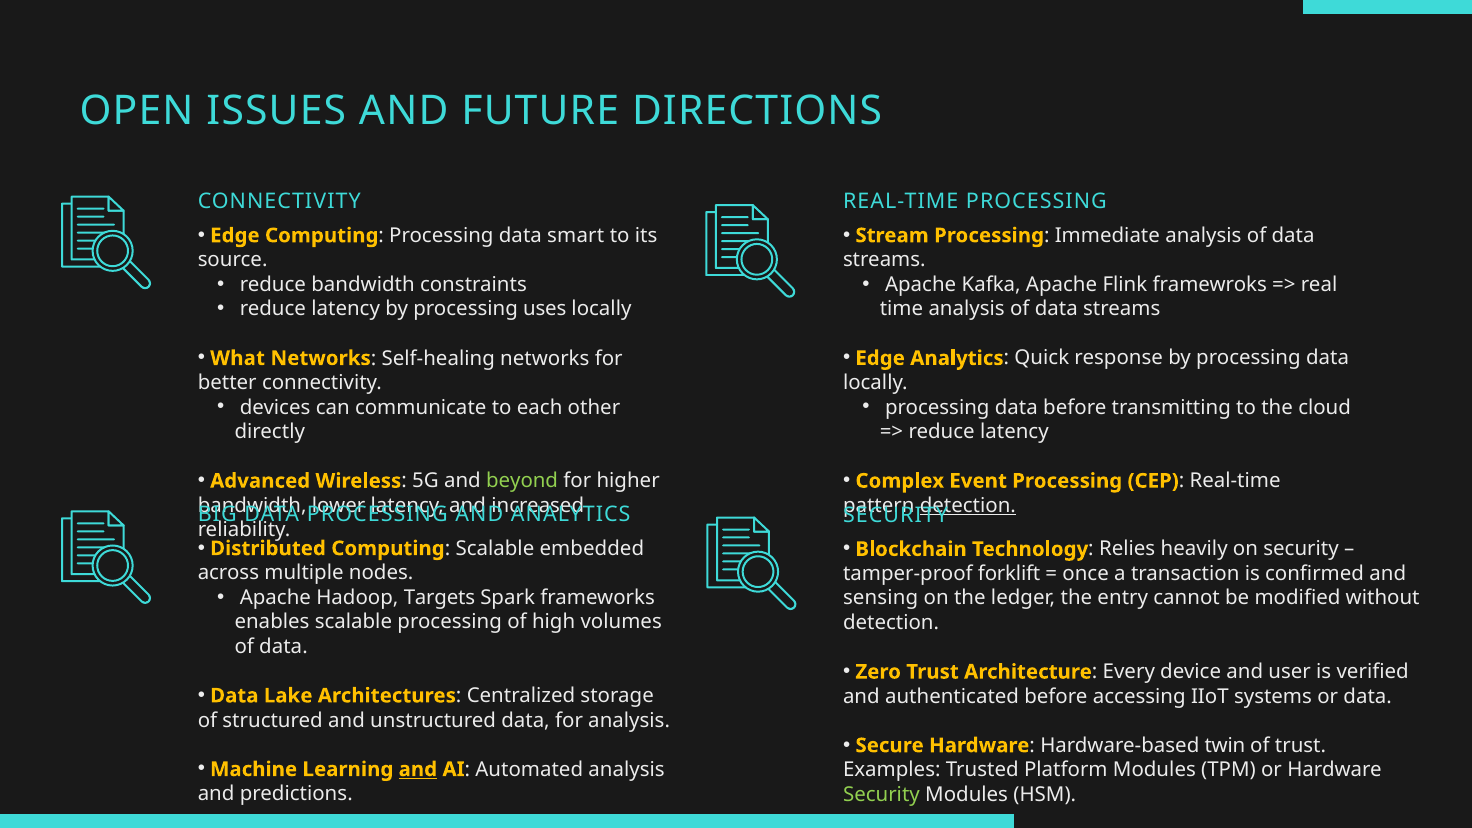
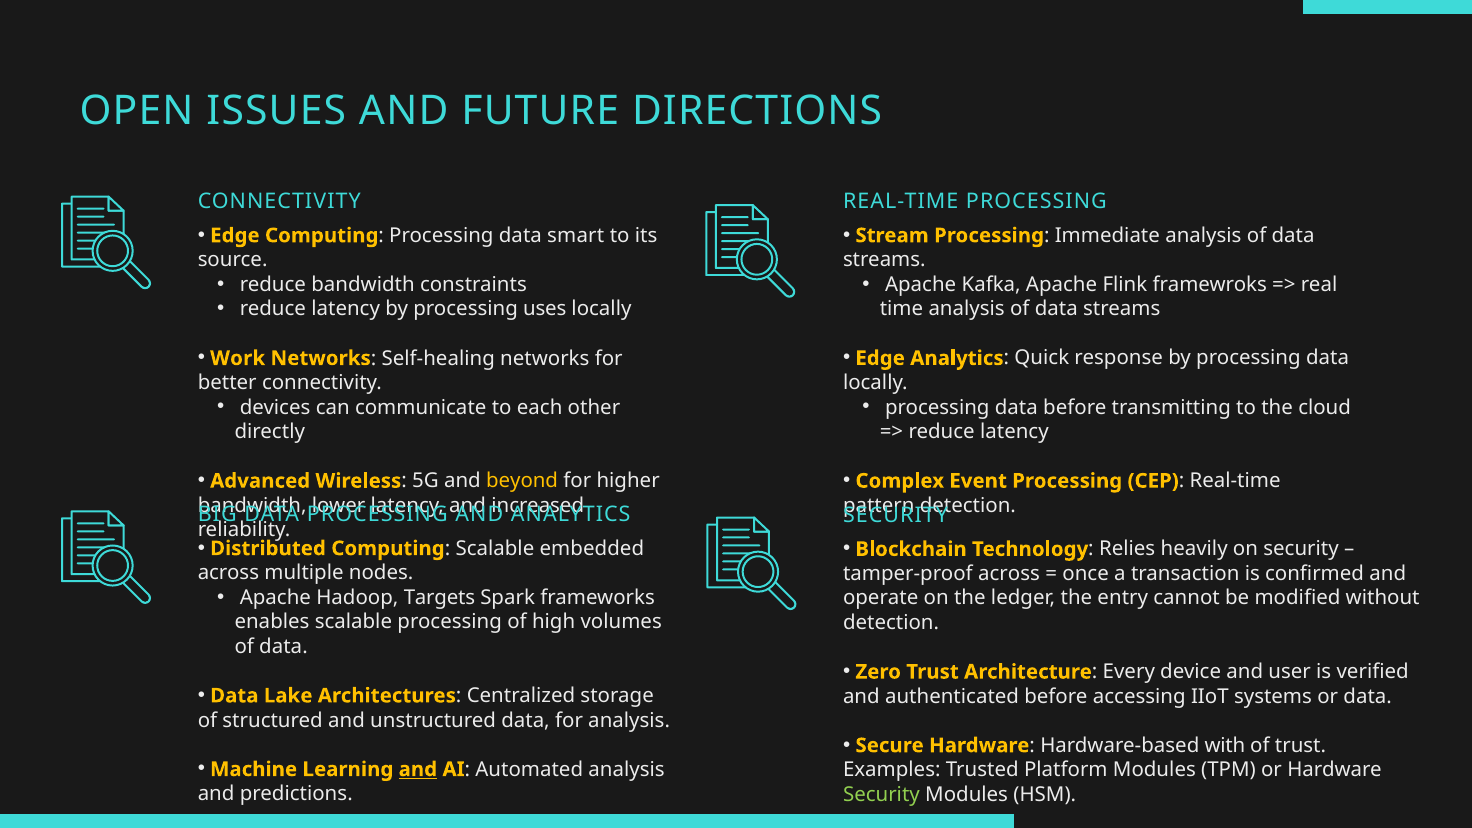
What: What -> Work (238, 358)
beyond colour: light green -> yellow (522, 481)
detection underline: present -> none (968, 505)
tamper-proof forklift: forklift -> across (1009, 574)
sensing: sensing -> operate (881, 598)
twin: twin -> with (1225, 746)
